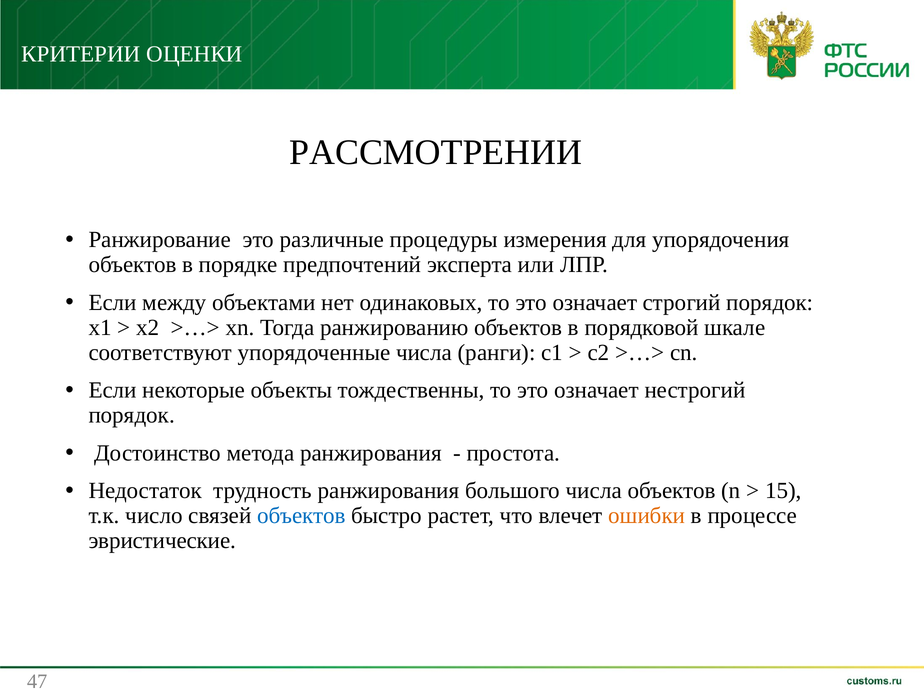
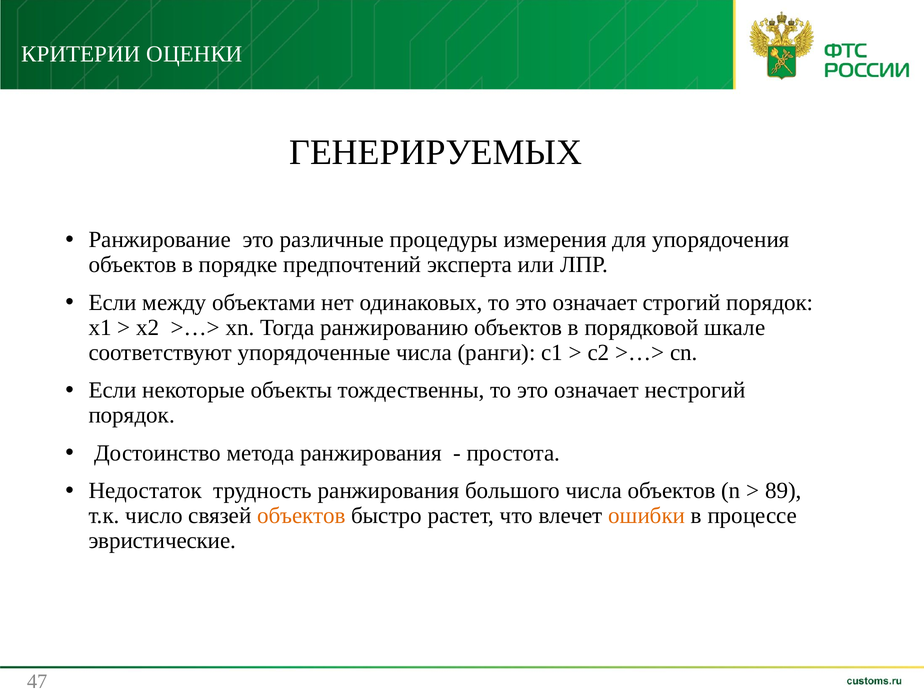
РАССМОТРЕНИИ: РАССМОТРЕНИИ -> ГЕНЕРИРУЕМЫХ (436, 152)
15: 15 -> 89 (783, 491)
объектов colour: blue -> orange (301, 516)
